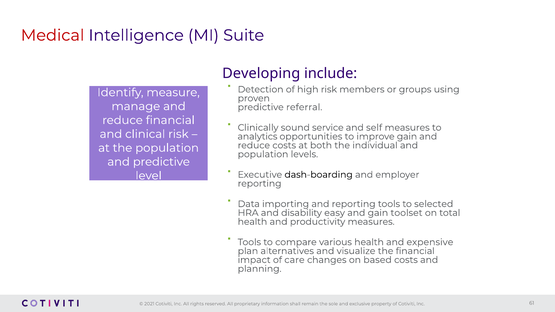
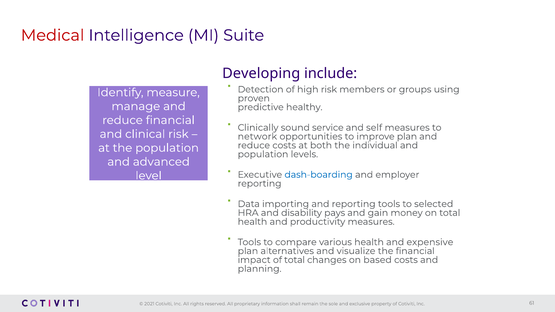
referral: referral -> healthy (304, 107)
analytics: analytics -> network (257, 137)
improve gain: gain -> plan (407, 137)
and predictive: predictive -> advanced (161, 162)
dash-boarding colour: black -> blue (319, 175)
easy: easy -> pays (335, 213)
toolset: toolset -> money (407, 213)
of care: care -> total (295, 260)
